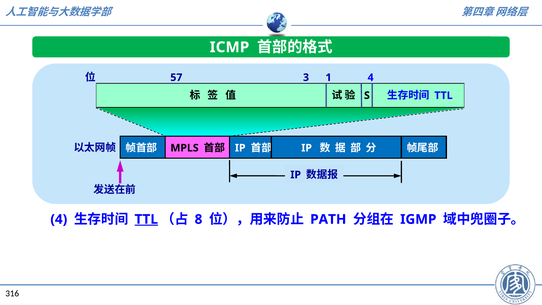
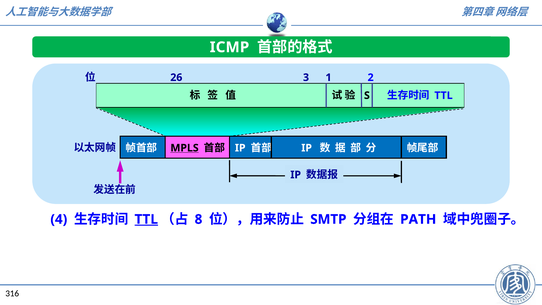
57: 57 -> 26 (176, 77)
1 4: 4 -> 2 (371, 77)
MPLS underline: none -> present (185, 148)
PATH: PATH -> SMTP (328, 219)
IGMP: IGMP -> PATH (418, 219)
